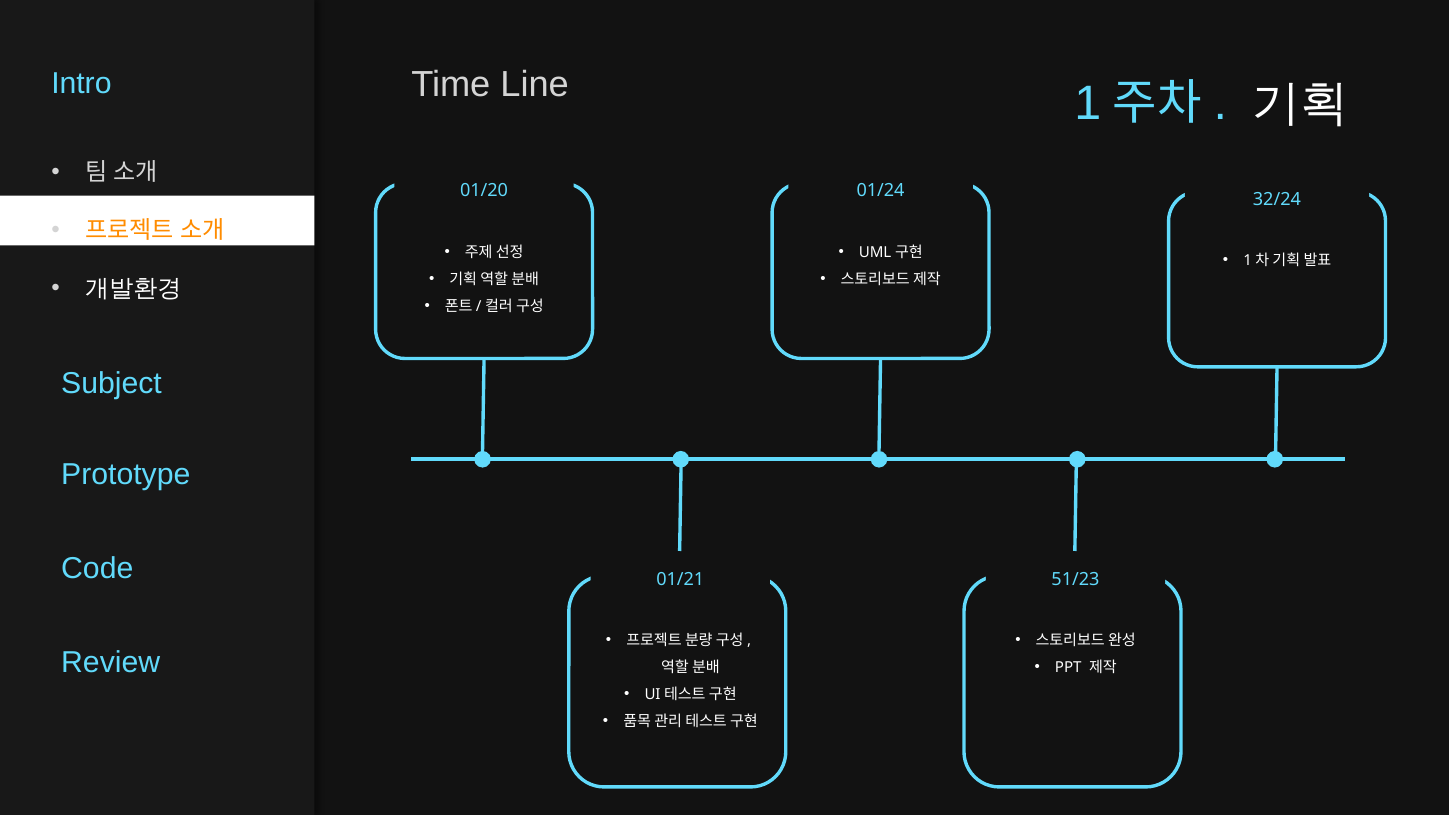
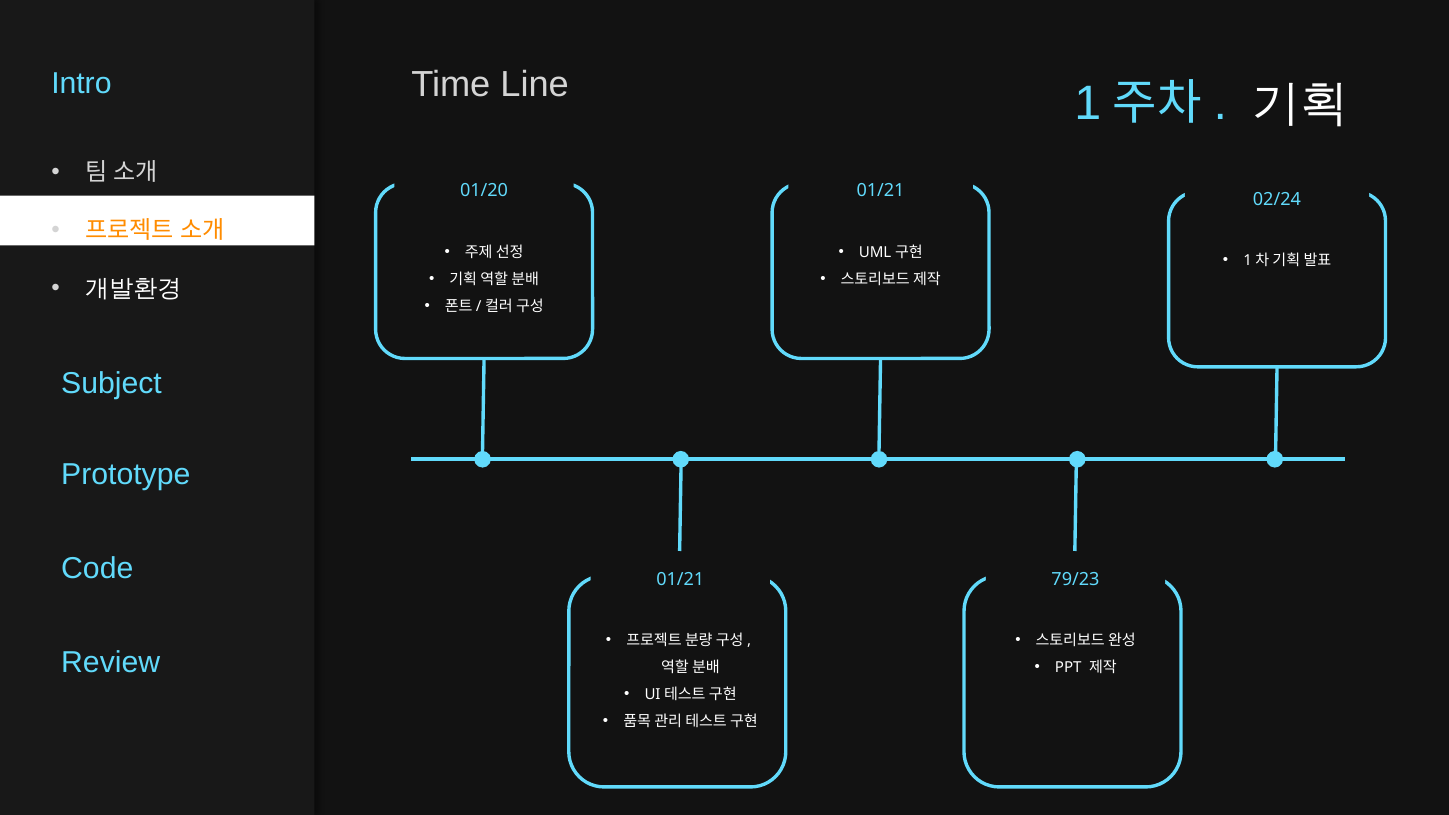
01/24: 01/24 -> 01/21 (881, 191)
32/24: 32/24 -> 02/24 (1277, 199)
51/23: 51/23 -> 79/23 (1076, 579)
